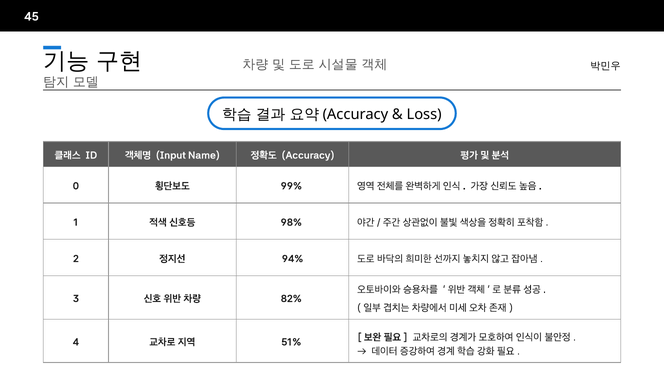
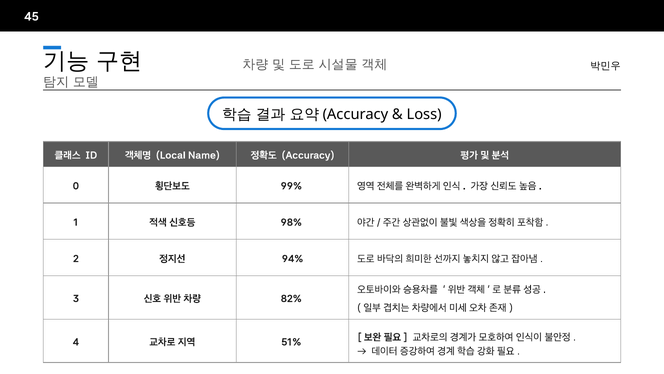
Input: Input -> Local (171, 155)
